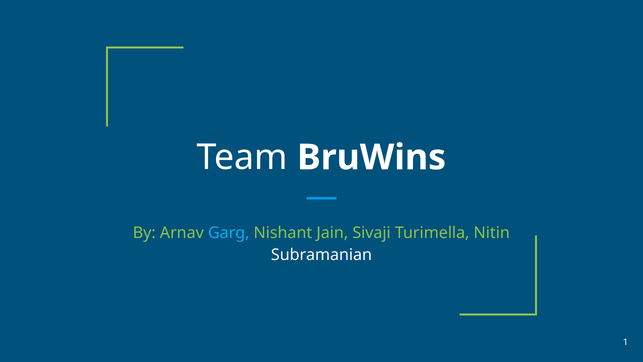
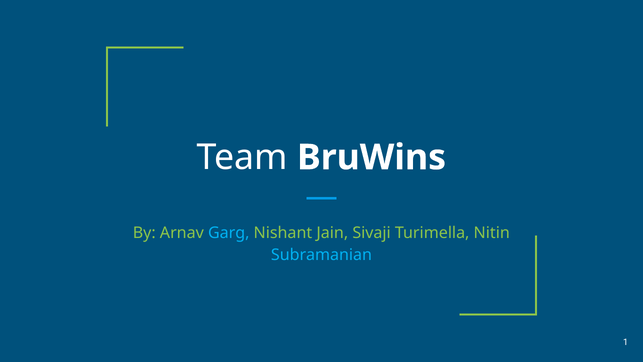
Subramanian colour: white -> light blue (321, 255)
